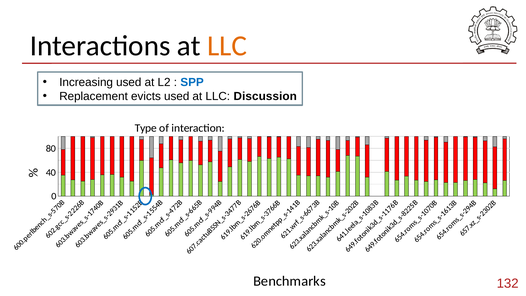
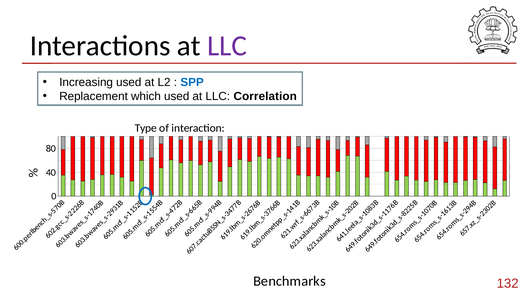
LLC colour: orange -> purple (227, 46)
evicts: evicts -> which (146, 96)
Discussion: Discussion -> Correlation (265, 96)
